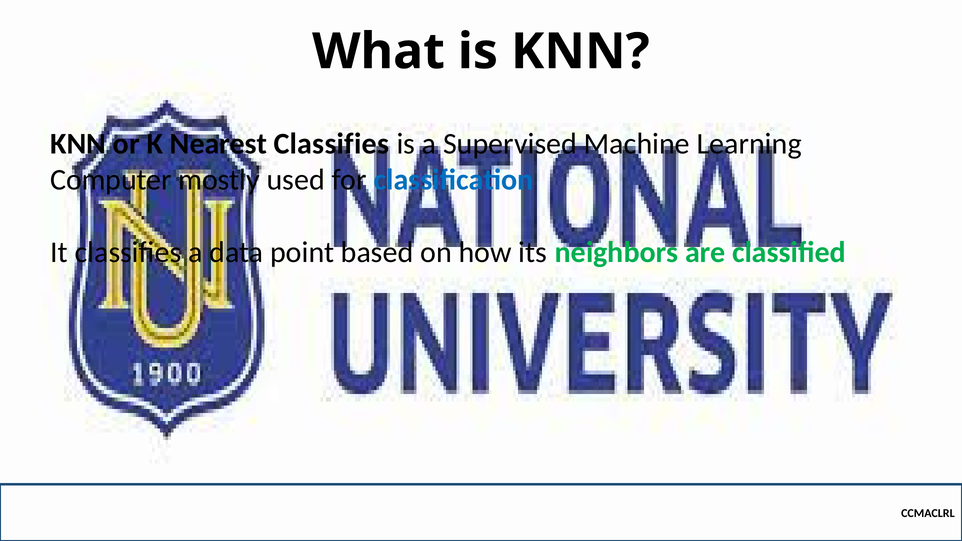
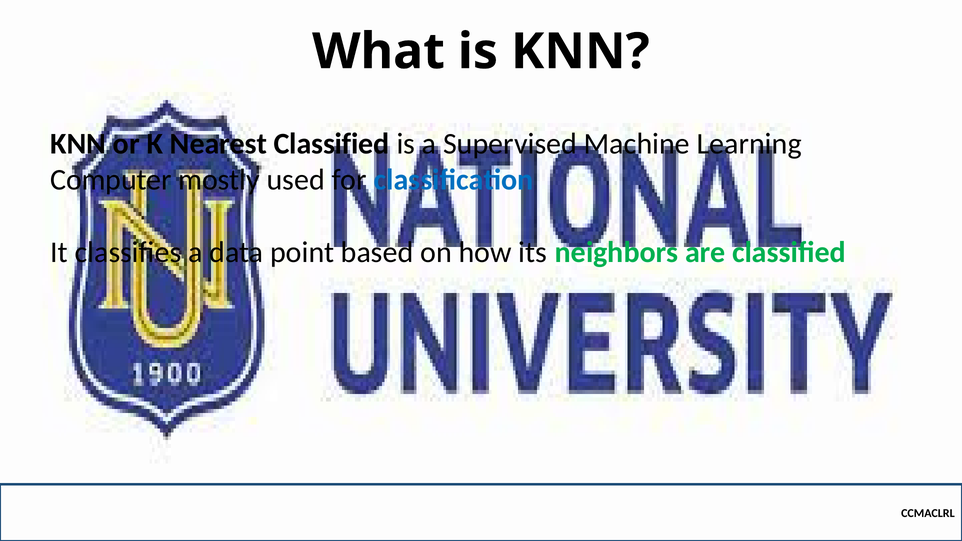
Nearest Classifies: Classifies -> Classified (332, 144)
